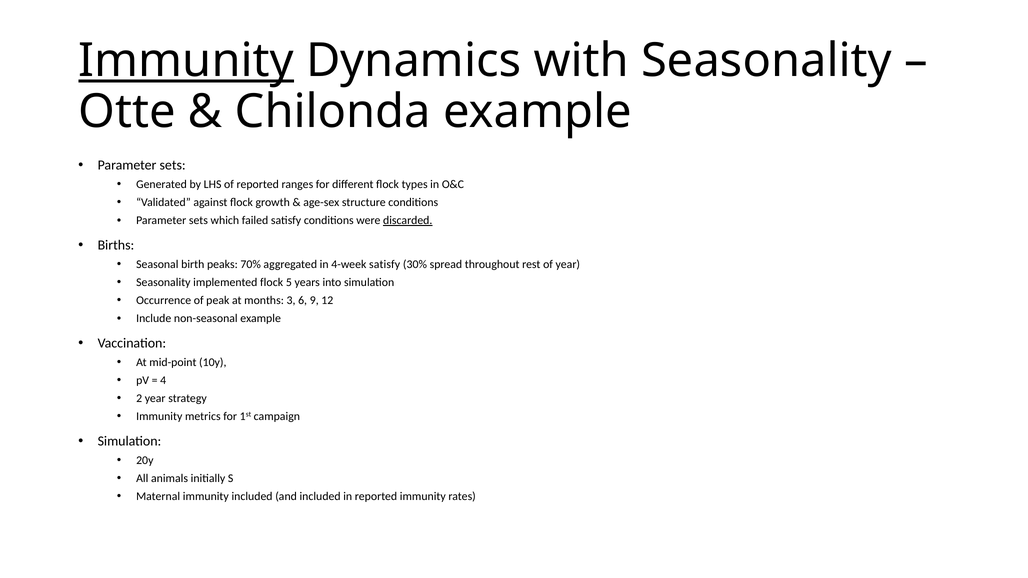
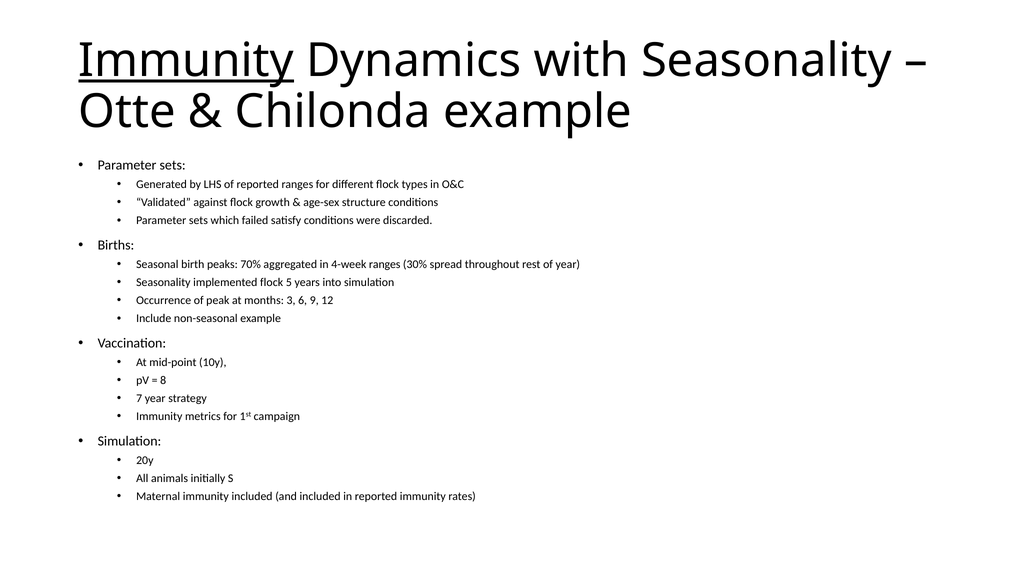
discarded underline: present -> none (408, 221)
4-week satisfy: satisfy -> ranges (385, 264)
4: 4 -> 8 (163, 381)
2: 2 -> 7 (139, 399)
